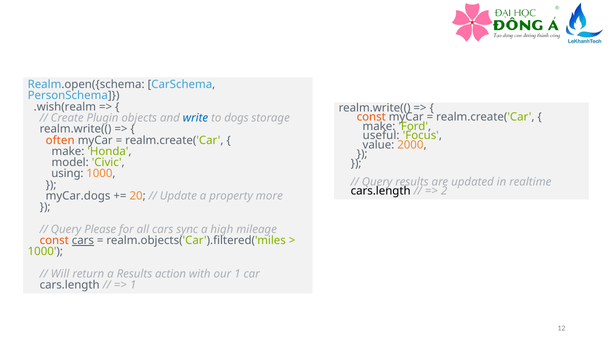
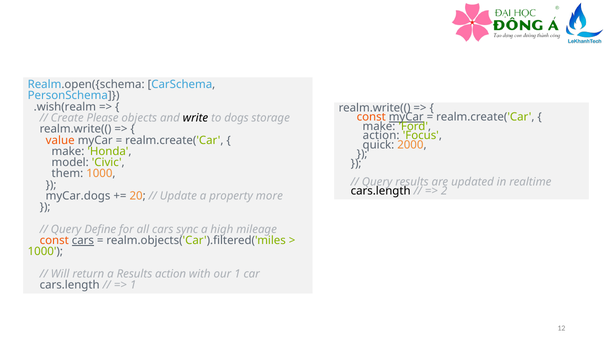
myCar underline: none -> present (406, 117)
Plugin: Plugin -> Please (103, 118)
write colour: blue -> black (196, 118)
useful: useful -> action (381, 136)
often: often -> value (60, 140)
value: value -> quick (378, 145)
using: using -> them (67, 174)
Please: Please -> Define (100, 230)
